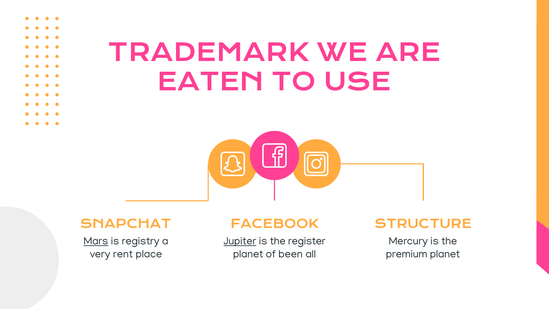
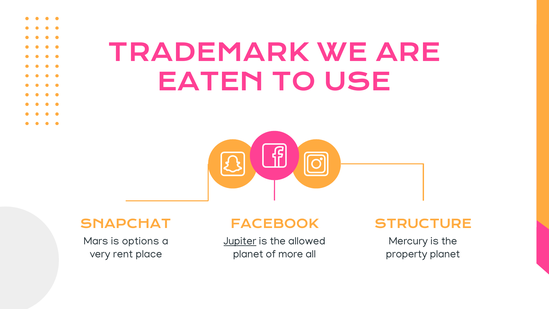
Mars underline: present -> none (96, 241)
registry: registry -> options (141, 241)
register: register -> allowed (307, 241)
been: been -> more (291, 254)
premium: premium -> property (407, 254)
